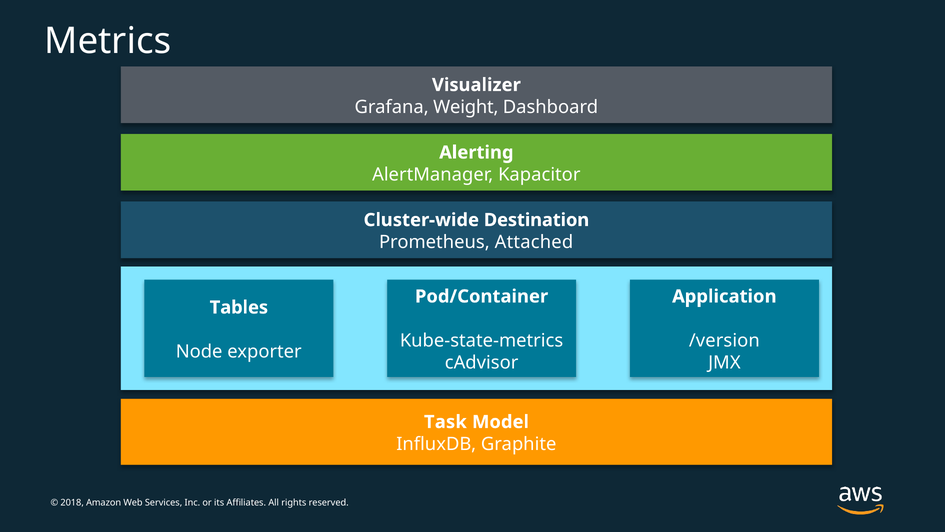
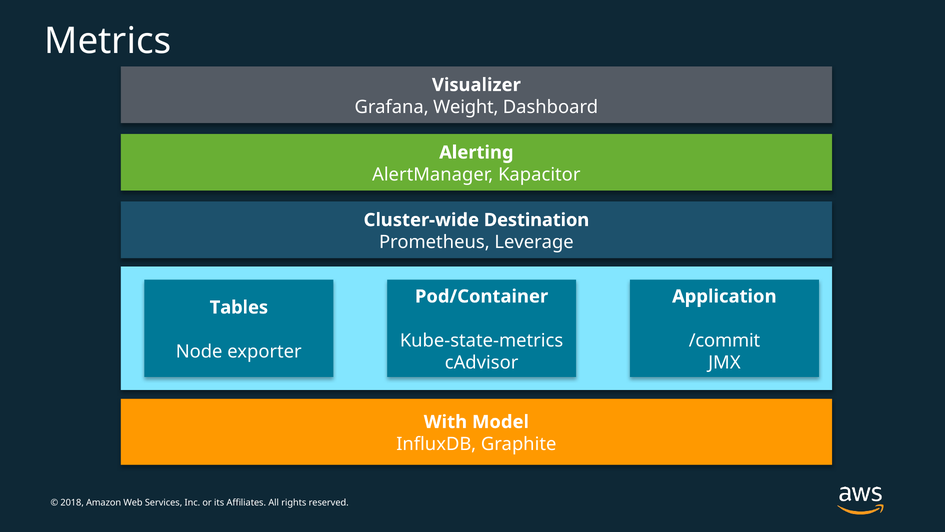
Attached: Attached -> Leverage (534, 242)
/version: /version -> /commit (725, 340)
Task: Task -> With (445, 422)
